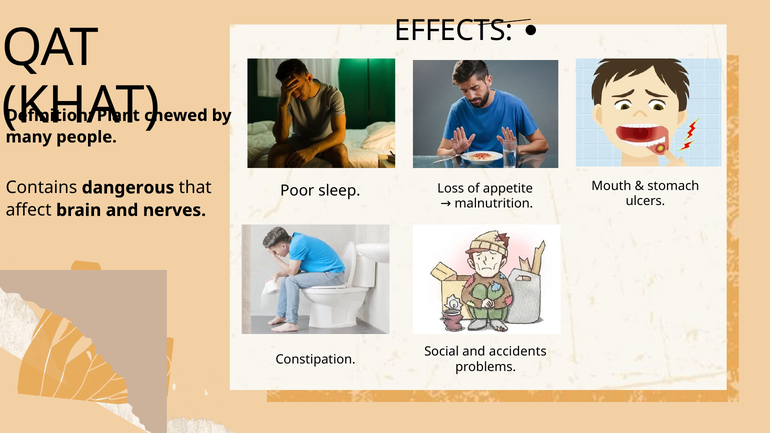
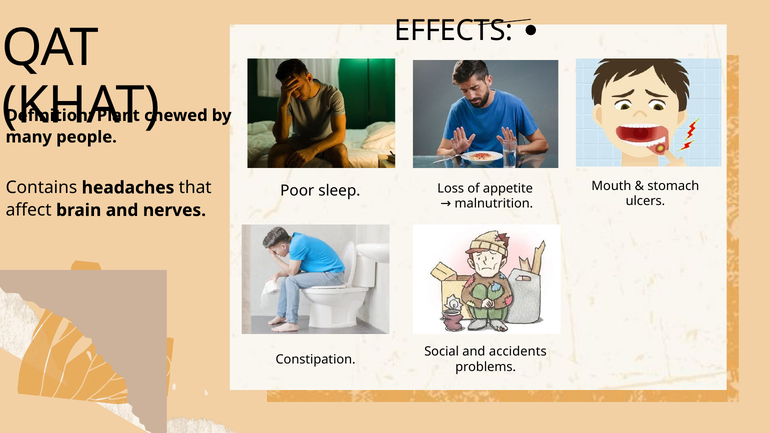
dangerous: dangerous -> headaches (128, 188)
